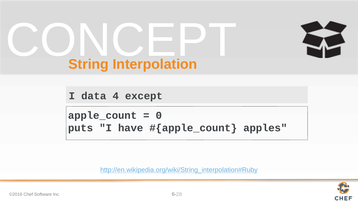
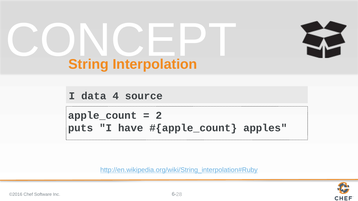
except: except -> source (144, 96)
0: 0 -> 2 (159, 116)
